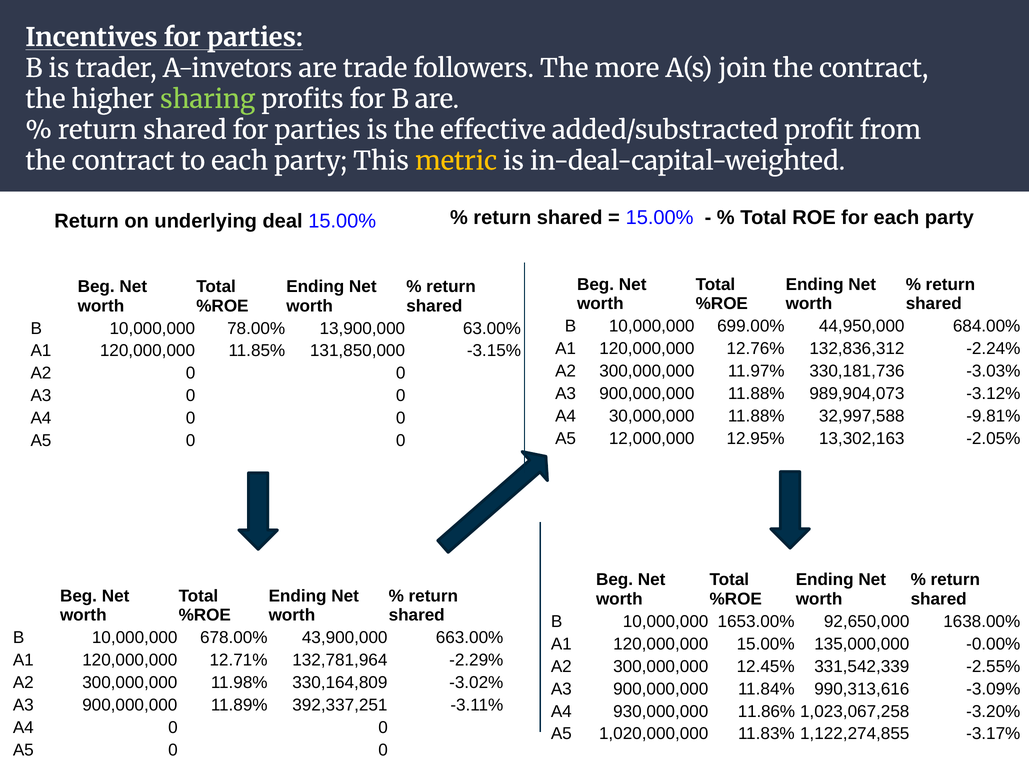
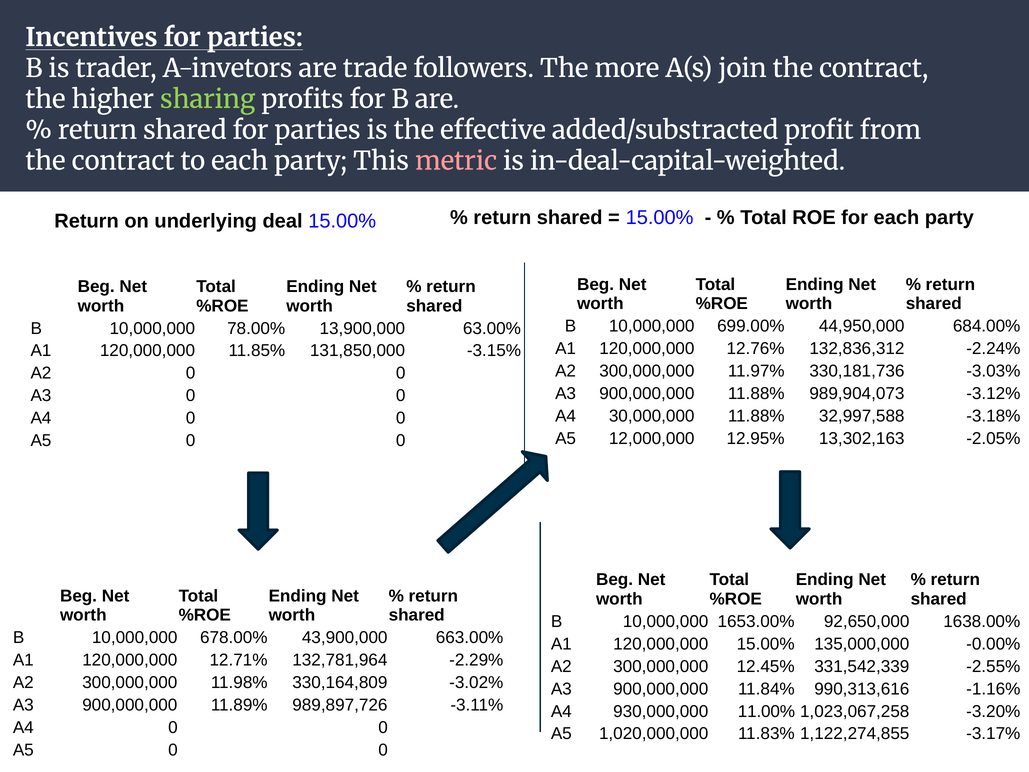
metric colour: yellow -> pink (456, 161)
-9.81%: -9.81% -> -3.18% (993, 416)
-3.09%: -3.09% -> -1.16% (993, 689)
392,337,251: 392,337,251 -> 989,897,726 (340, 705)
11.86%: 11.86% -> 11.00% (766, 711)
